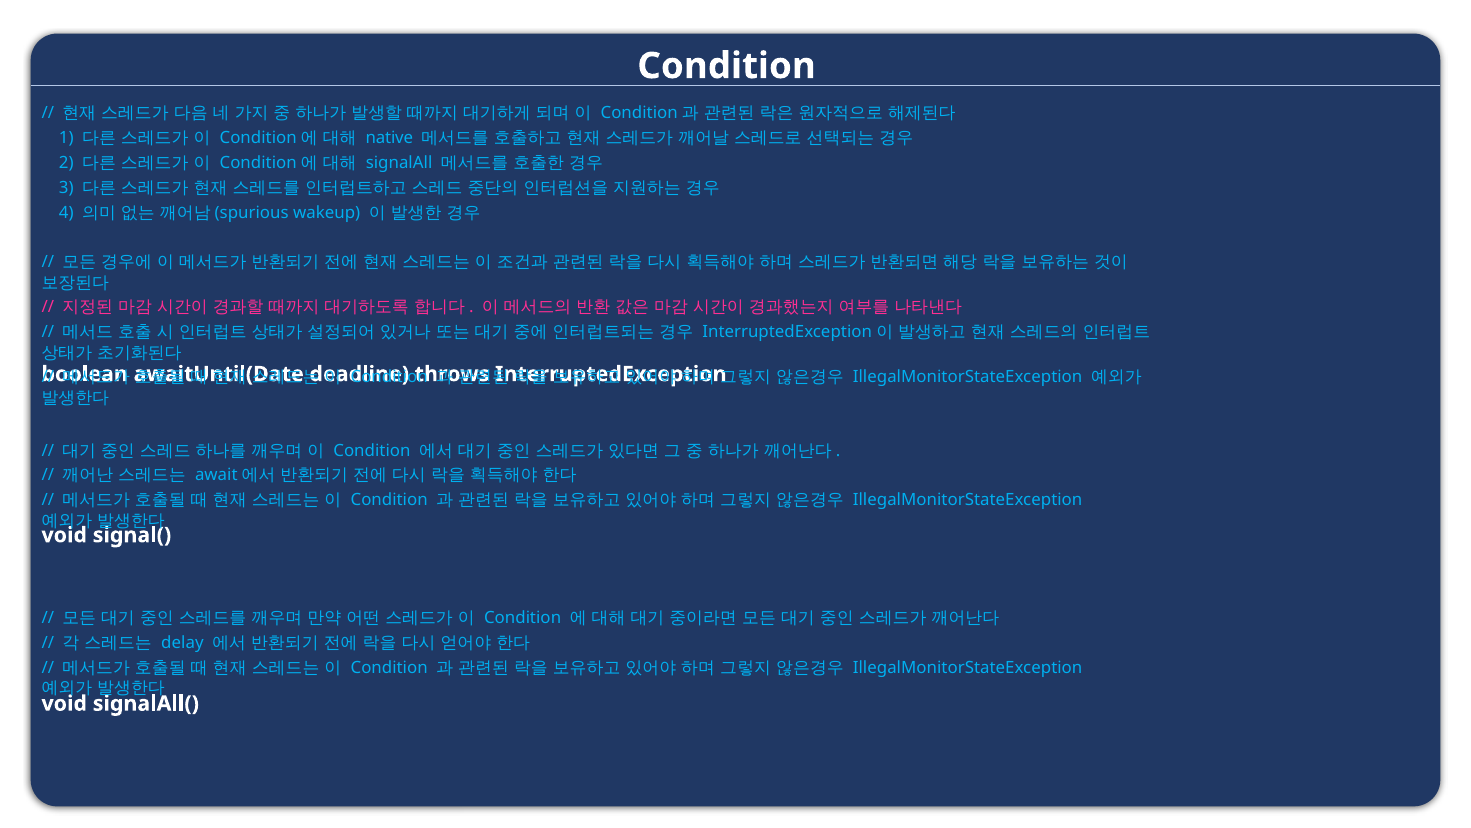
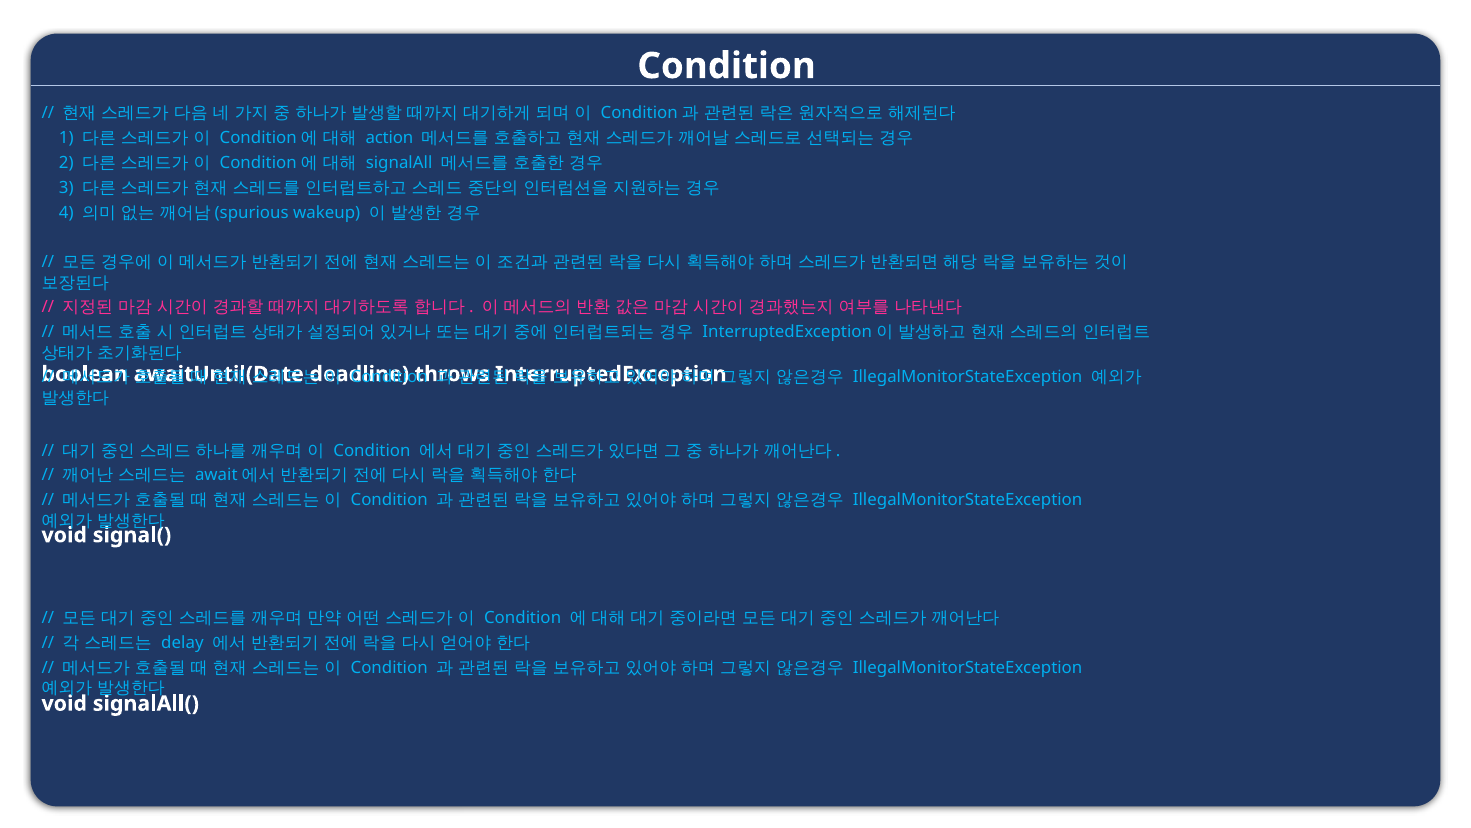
native: native -> action (389, 138)
